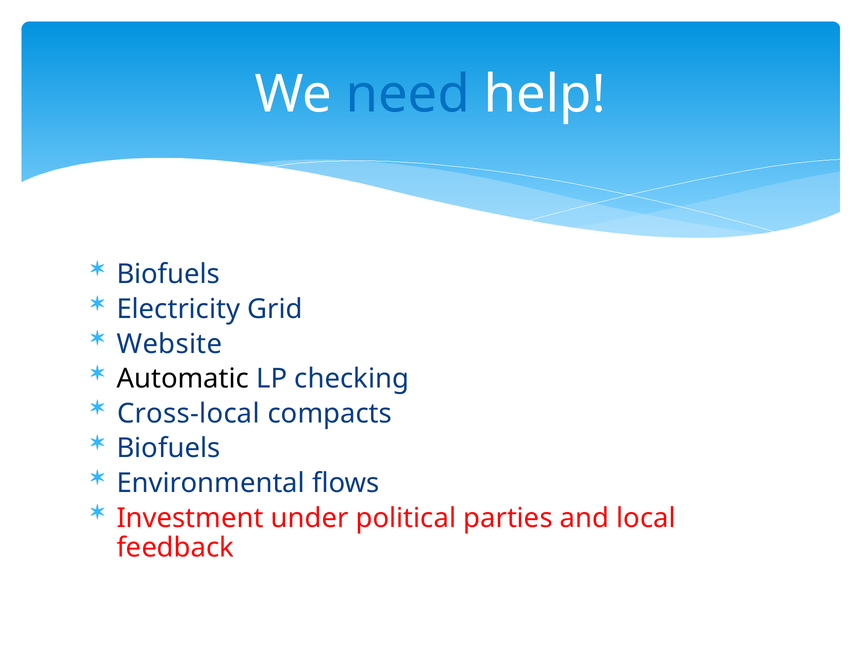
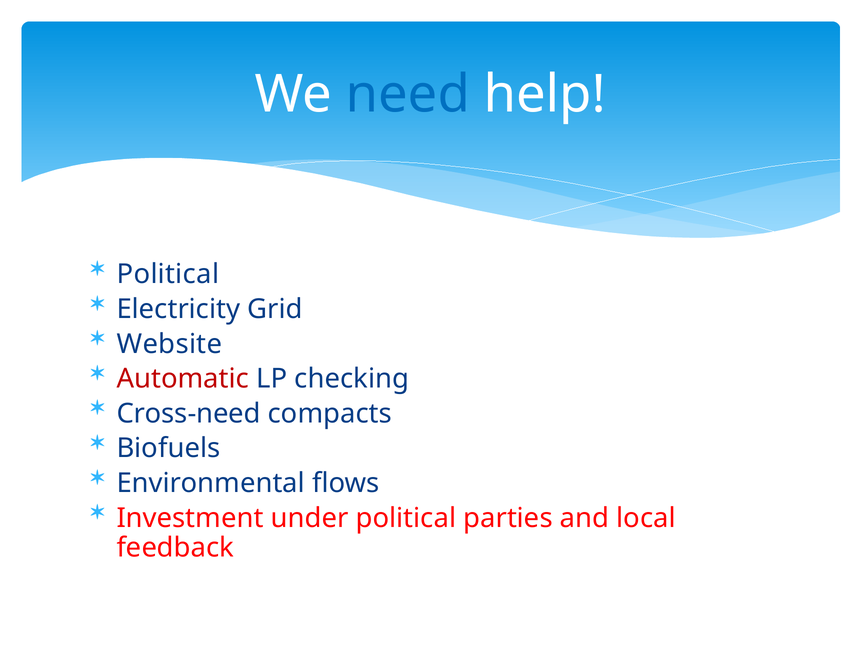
Biofuels: Biofuels -> Political (168, 275)
Automatic colour: black -> red (183, 379)
Cross-local: Cross-local -> Cross-need (189, 414)
